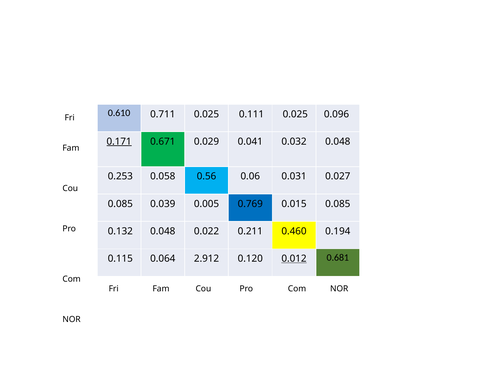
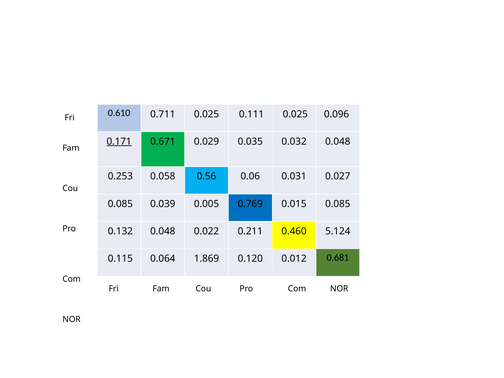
0.041: 0.041 -> 0.035 (250, 142)
0.194: 0.194 -> 5.124 (338, 231)
2.912: 2.912 -> 1.869 (207, 259)
0.012 underline: present -> none (294, 259)
